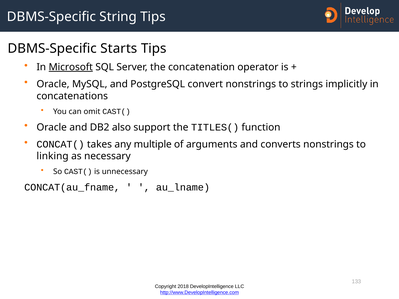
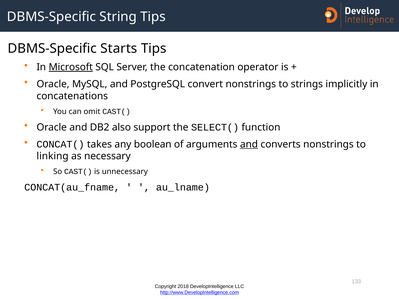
TITLES(: TITLES( -> SELECT( (215, 127)
multiple: multiple -> boolean (153, 144)
and underline: none -> present (249, 144)
